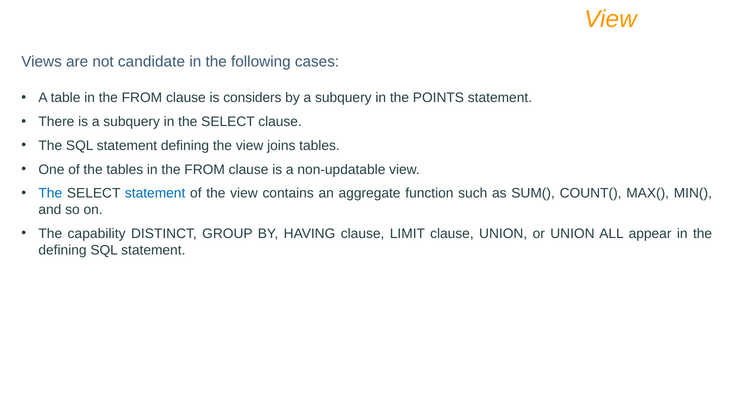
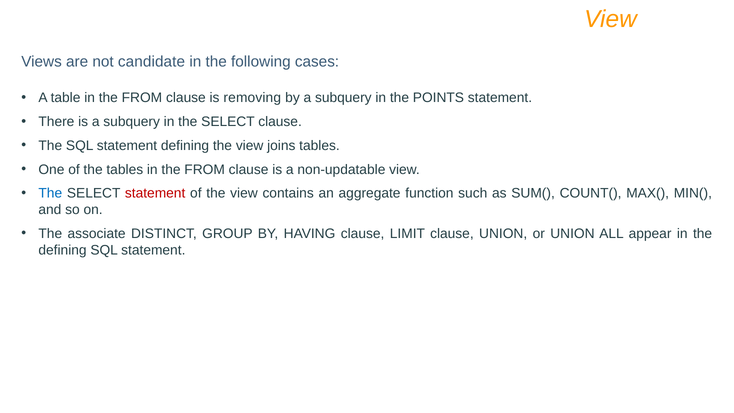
considers: considers -> removing (252, 98)
statement colour: blue -> red (155, 193)
capability: capability -> associate (97, 234)
